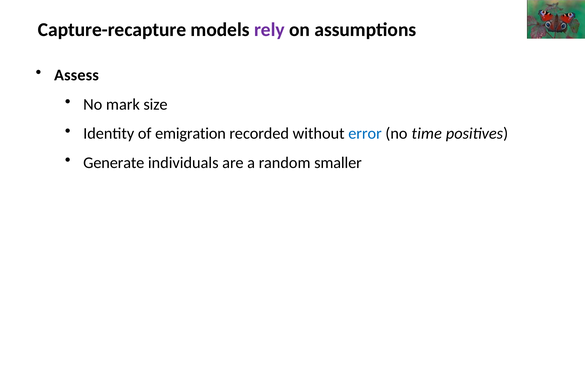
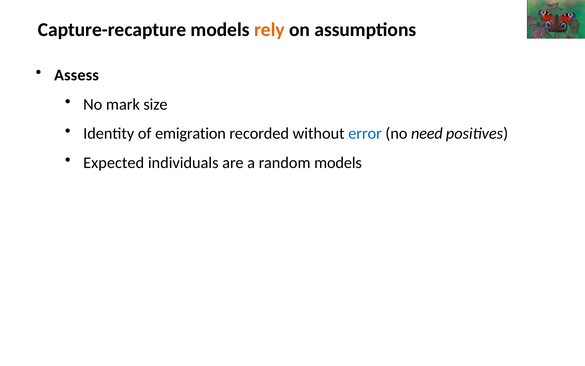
rely colour: purple -> orange (269, 30)
time: time -> need (427, 133)
Generate: Generate -> Expected (114, 163)
random smaller: smaller -> models (338, 163)
